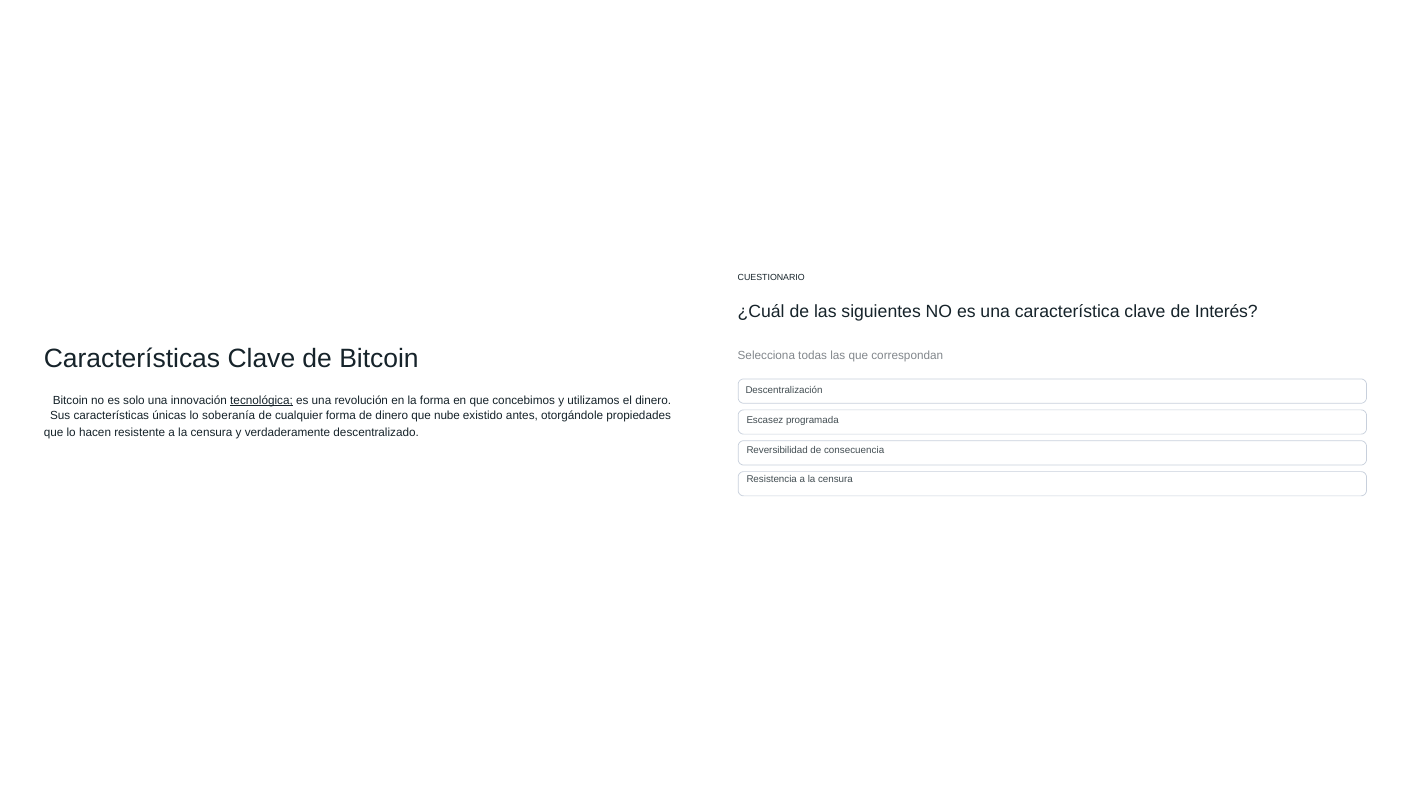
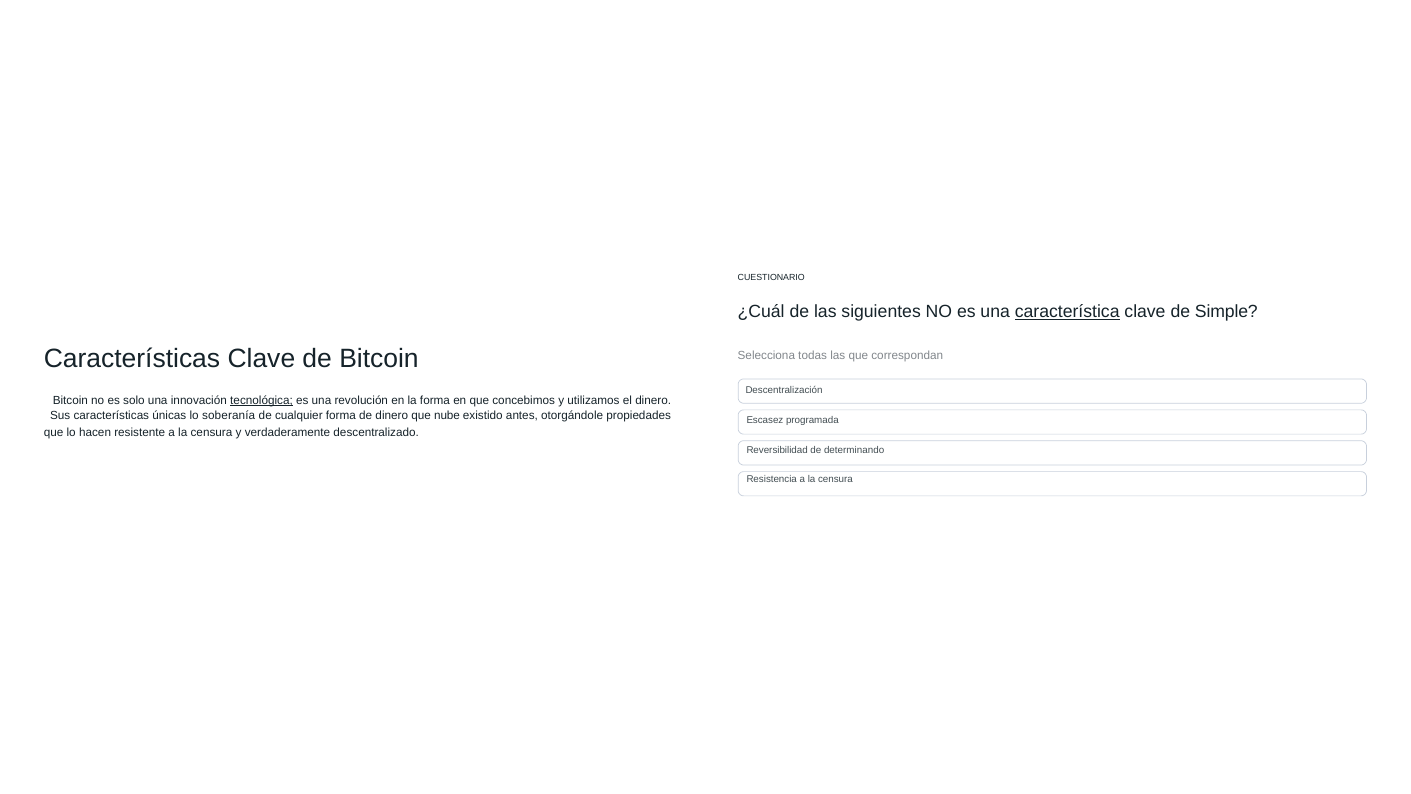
característica underline: none -> present (1067, 312)
Interés: Interés -> Simple (1226, 312)
consecuencia: consecuencia -> determinando (854, 450)
